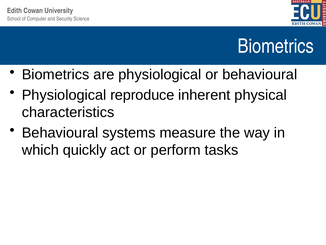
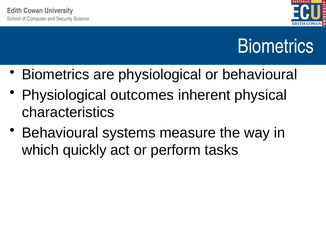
reproduce: reproduce -> outcomes (142, 95)
